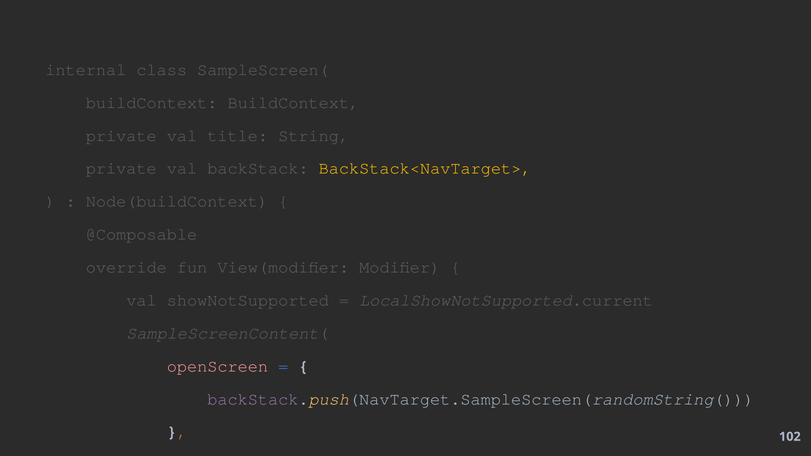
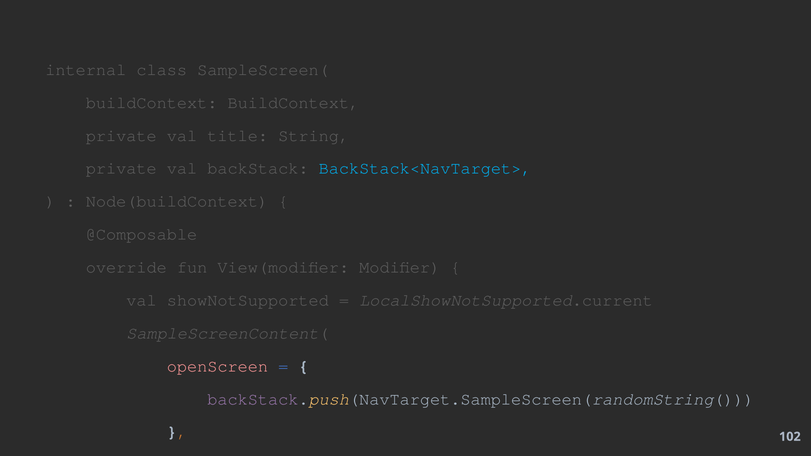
BackStack<NavTarget> colour: yellow -> light blue (425, 168)
